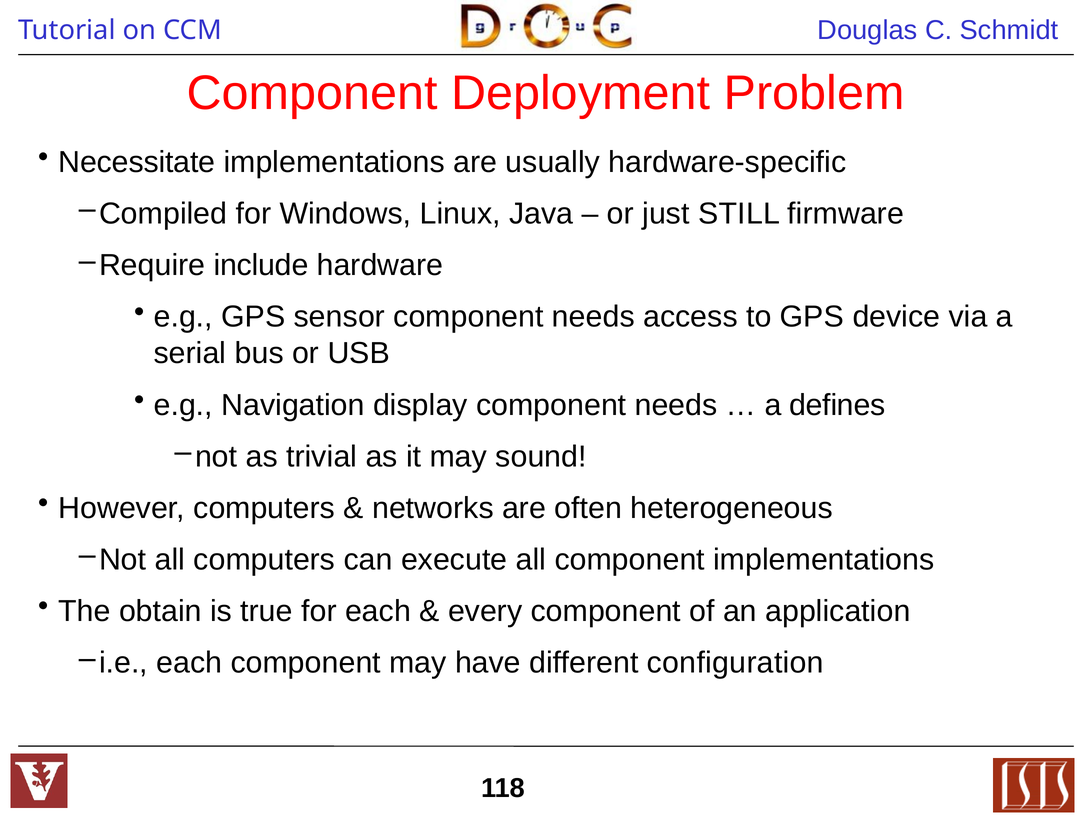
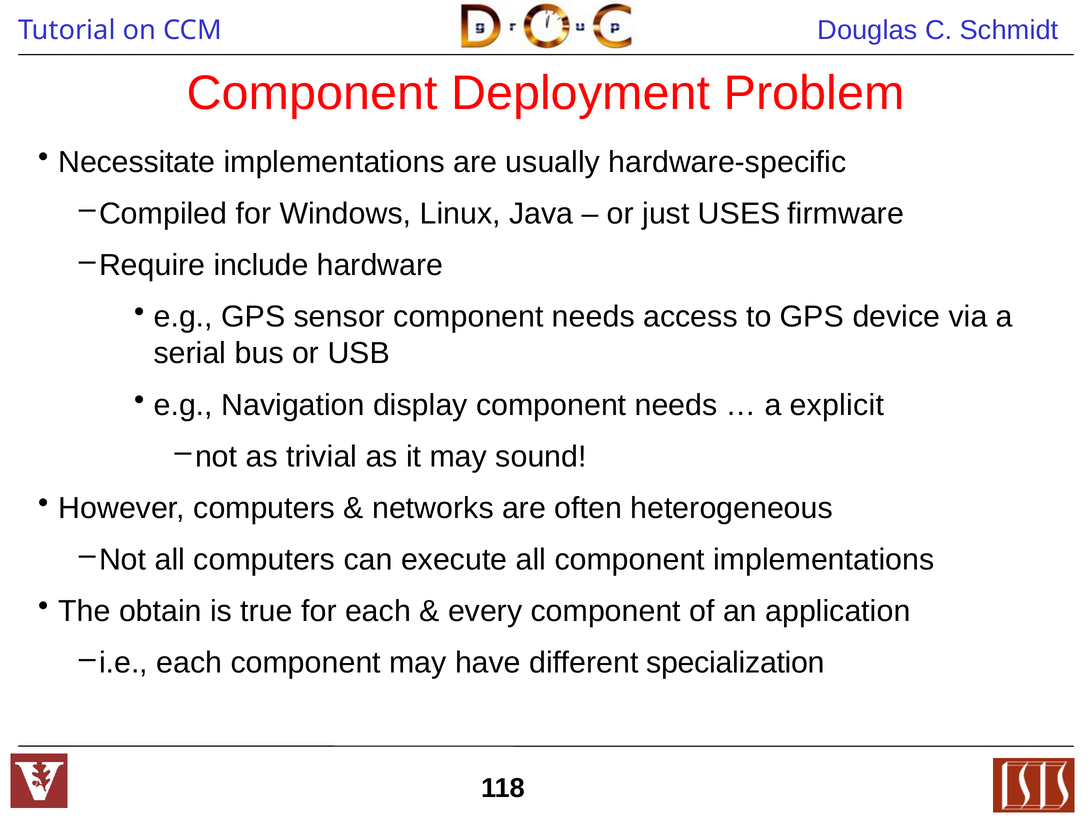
STILL: STILL -> USES (739, 214)
defines: defines -> explicit (837, 405)
configuration: configuration -> specialization (736, 663)
